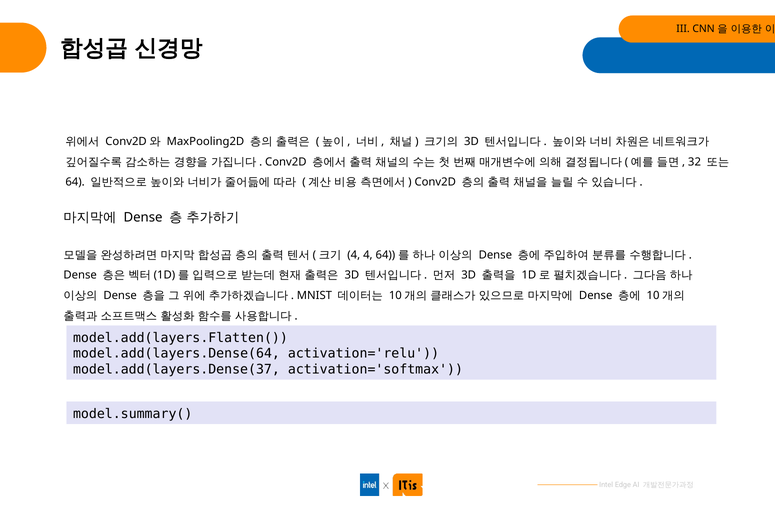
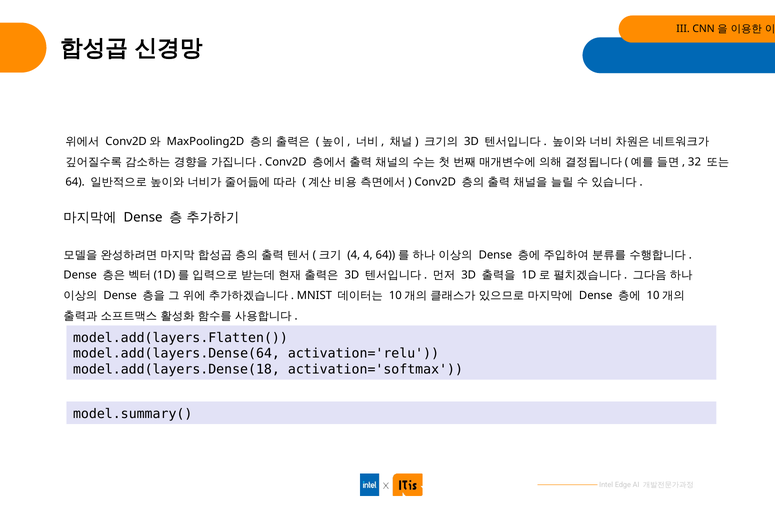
model.add(layers.Dense(37: model.add(layers.Dense(37 -> model.add(layers.Dense(18 (176, 369)
